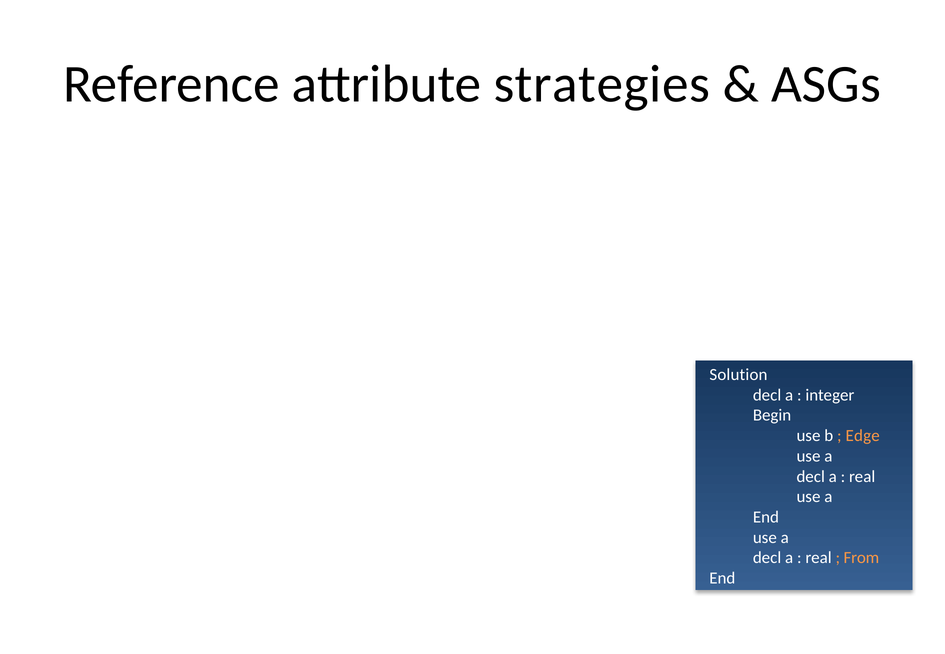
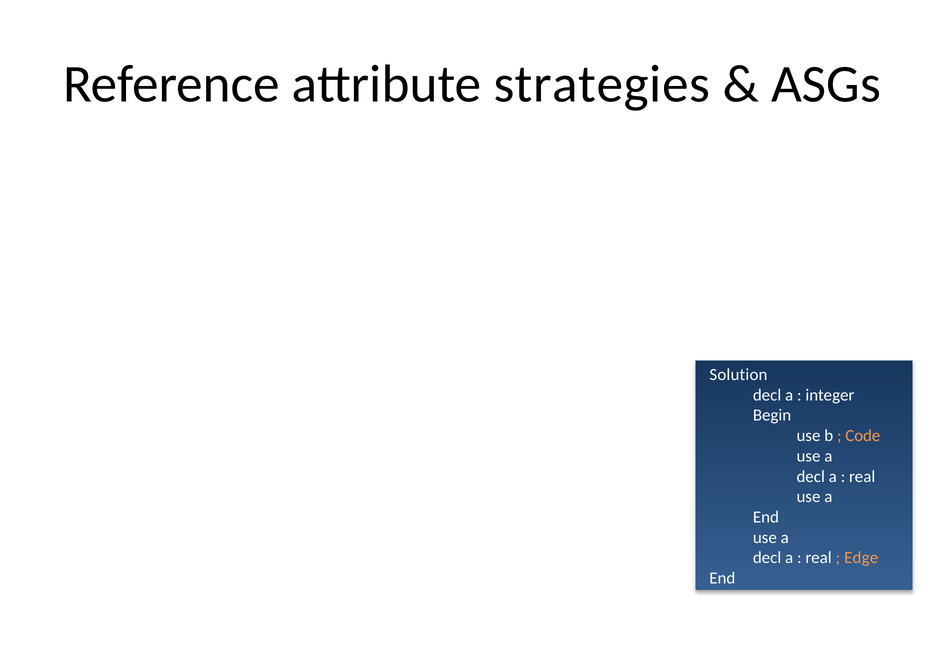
Edge: Edge -> Code (863, 436)
From: From -> Edge (861, 558)
